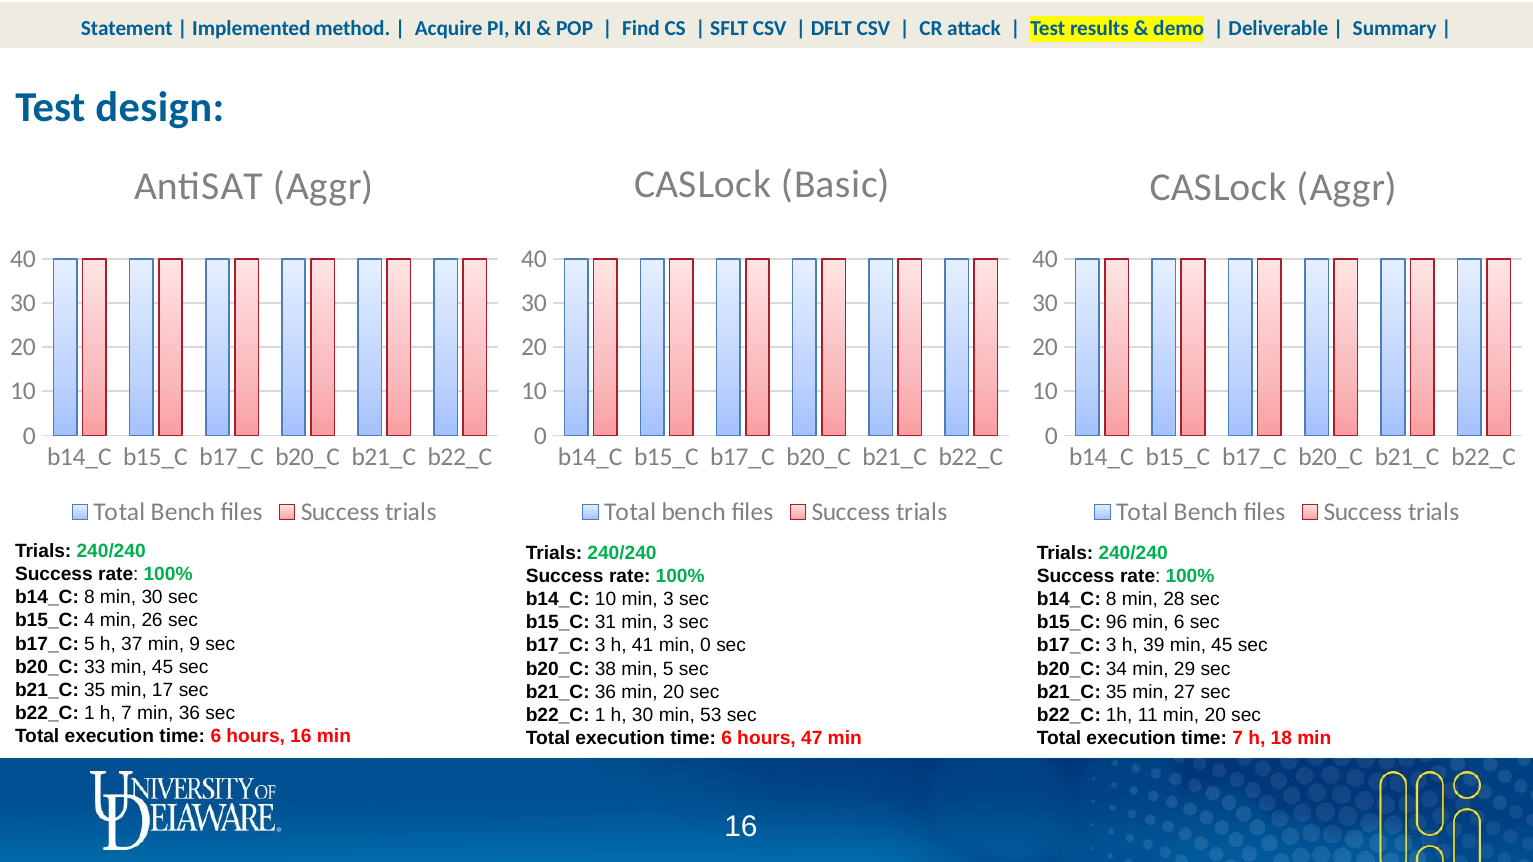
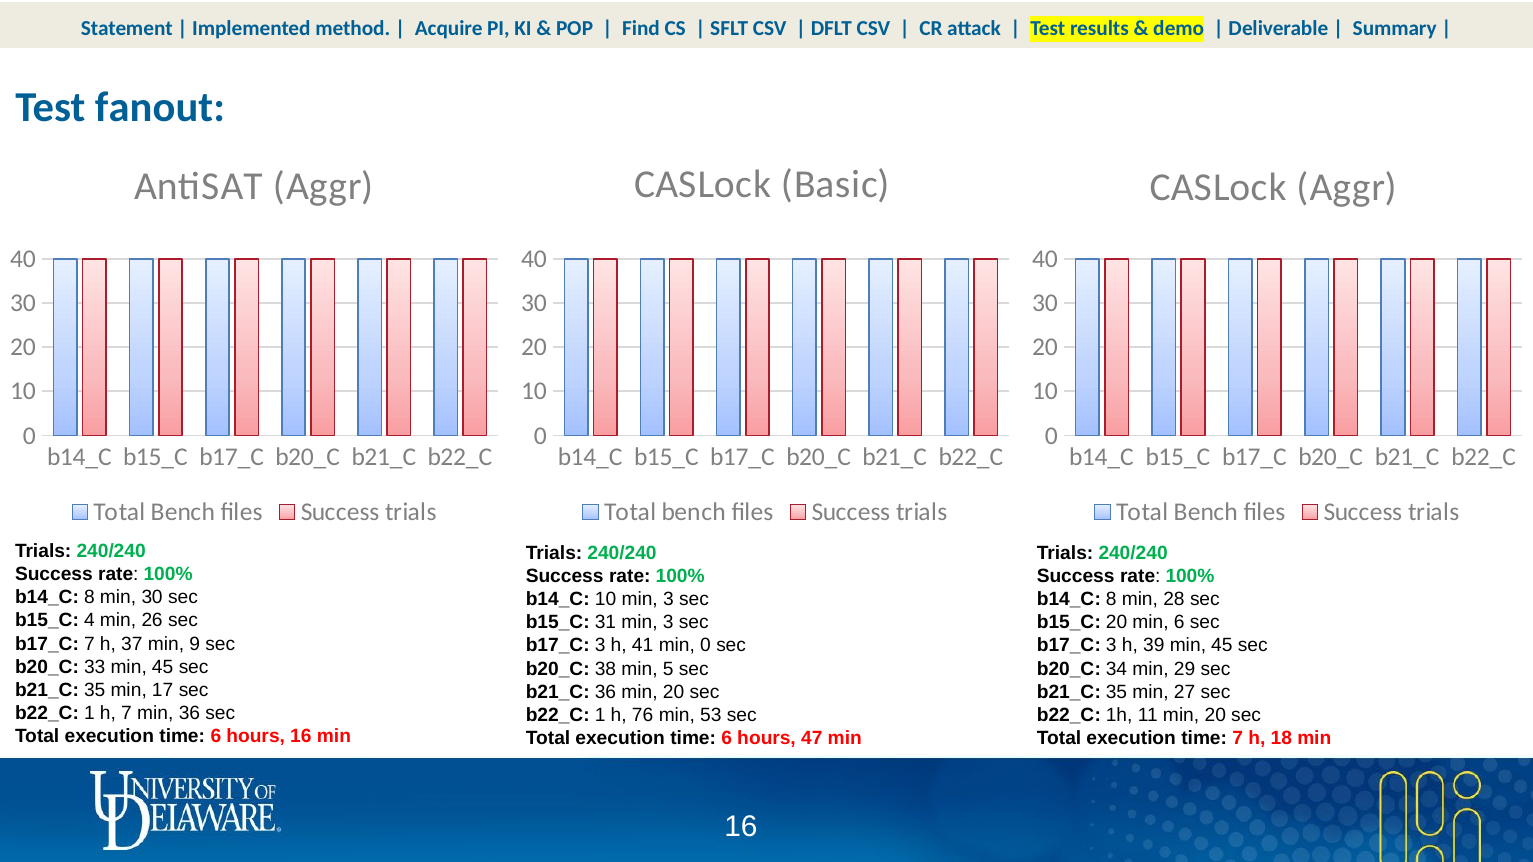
design: design -> fanout (160, 107)
b15_C 96: 96 -> 20 (1117, 623)
b17_C 5: 5 -> 7 (89, 644)
h 30: 30 -> 76 (643, 715)
